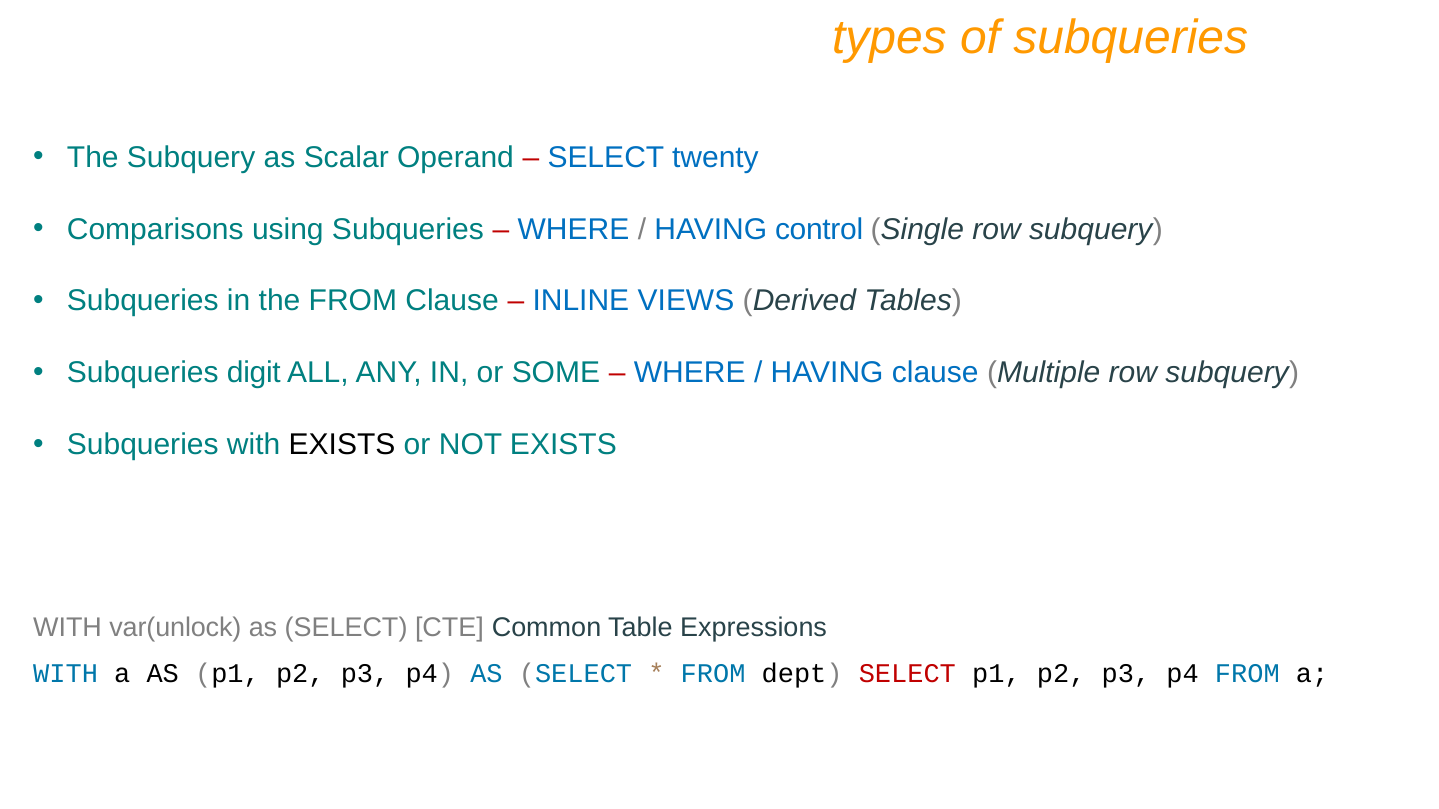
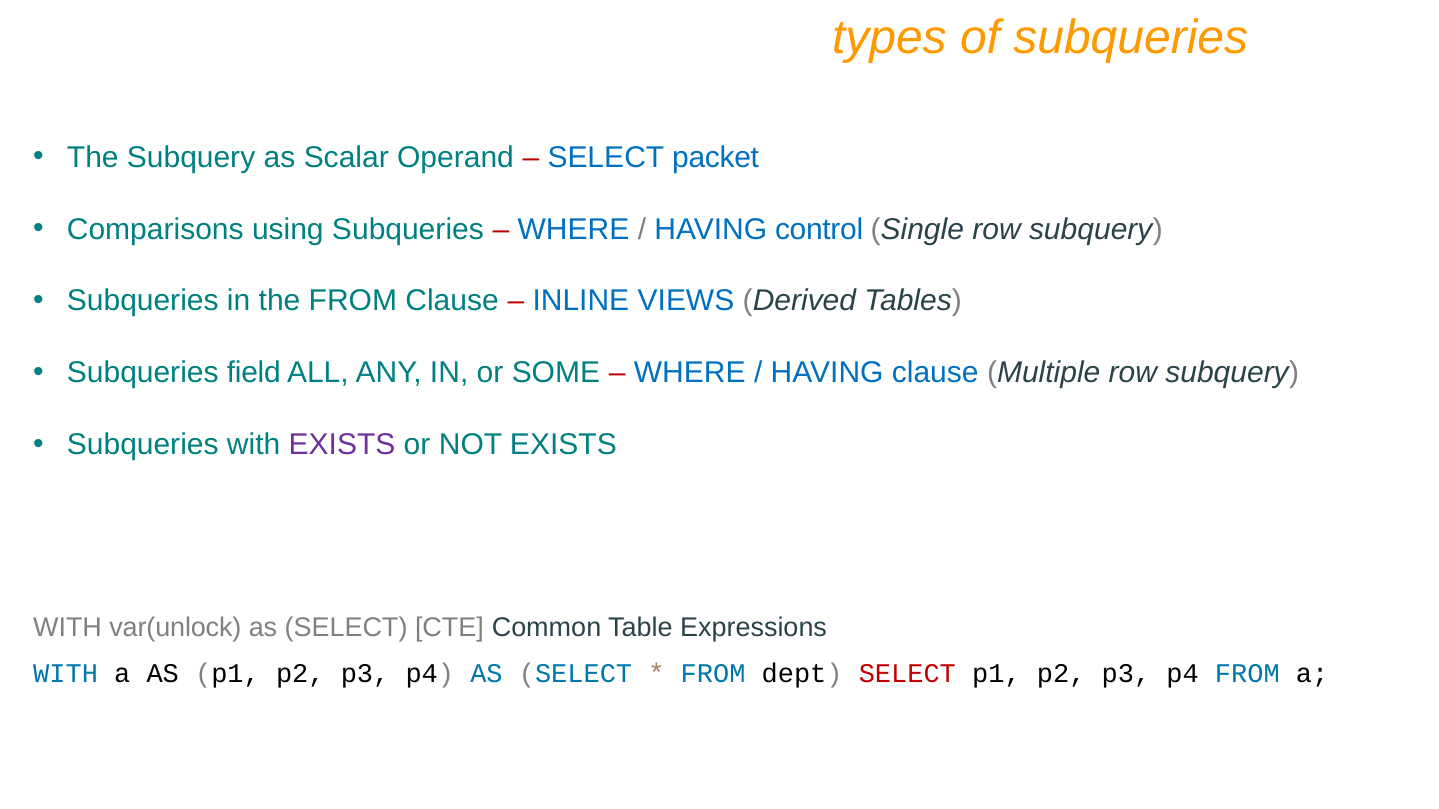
twenty: twenty -> packet (716, 157)
digit: digit -> field (254, 373)
EXISTS colour: black -> purple (342, 445)
